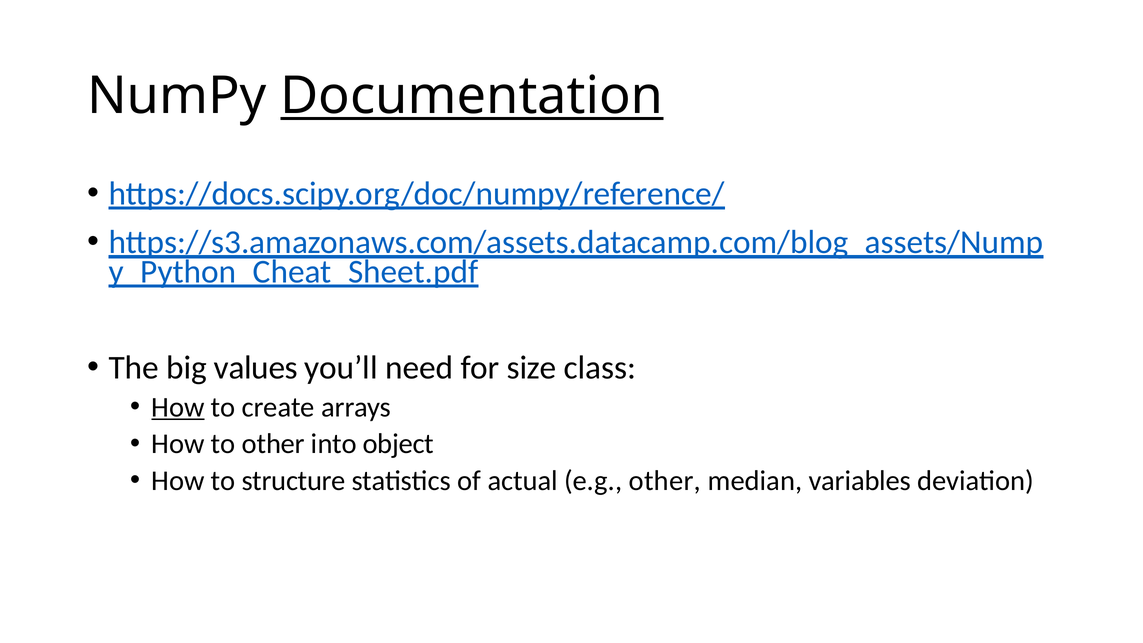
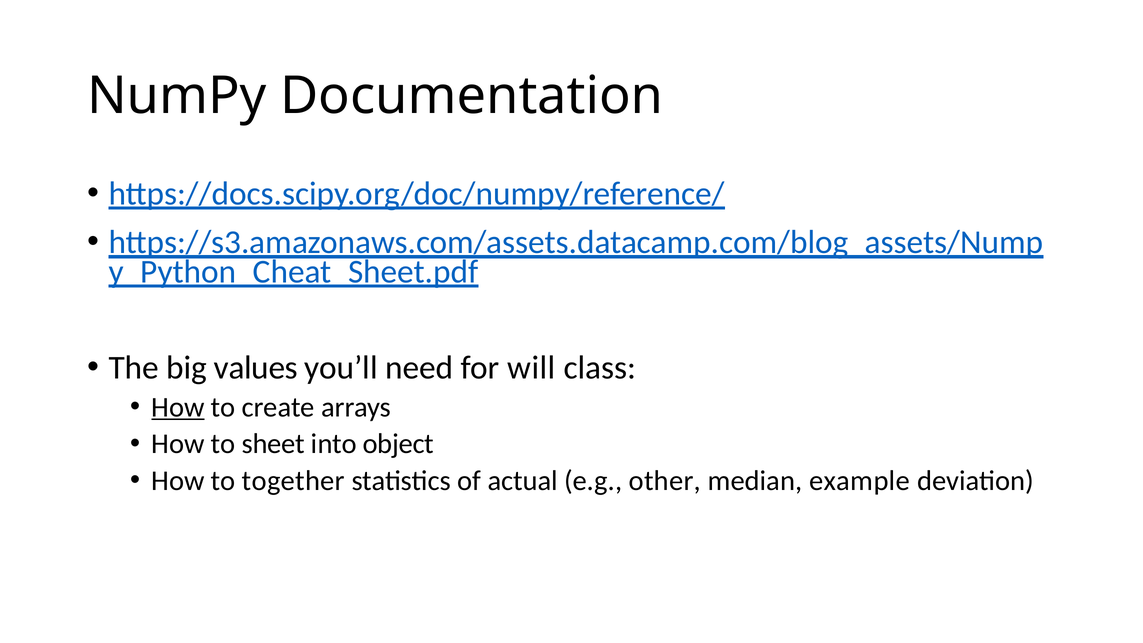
Documentation underline: present -> none (472, 96)
size: size -> will (531, 368)
to other: other -> sheet (273, 444)
structure: structure -> together (293, 481)
variables: variables -> example (860, 481)
